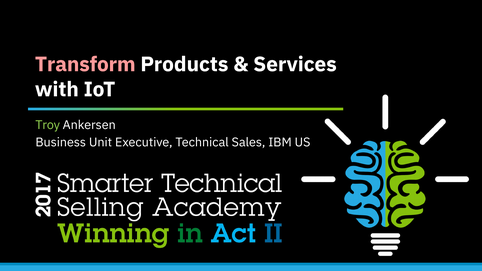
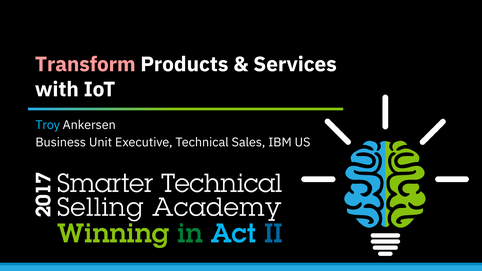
Troy colour: light green -> light blue (48, 125)
